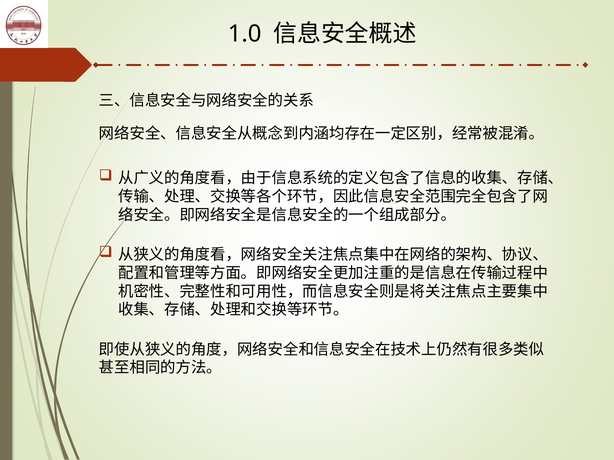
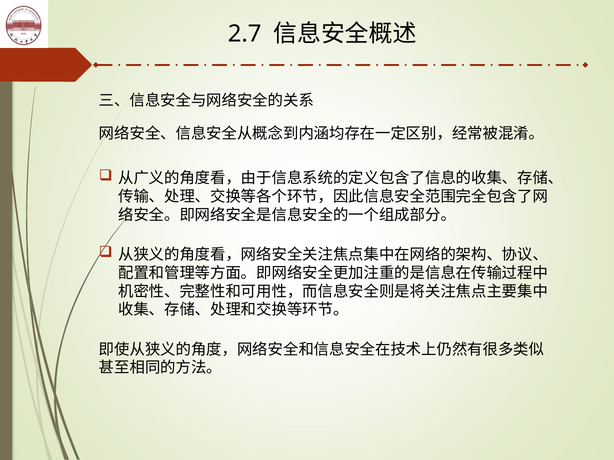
1.0: 1.0 -> 2.7 (245, 34)
